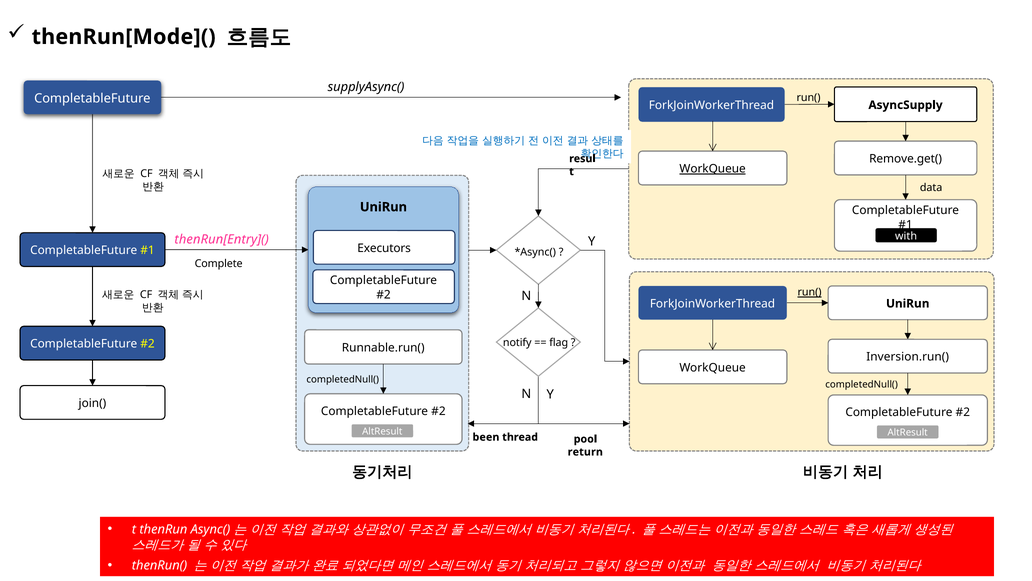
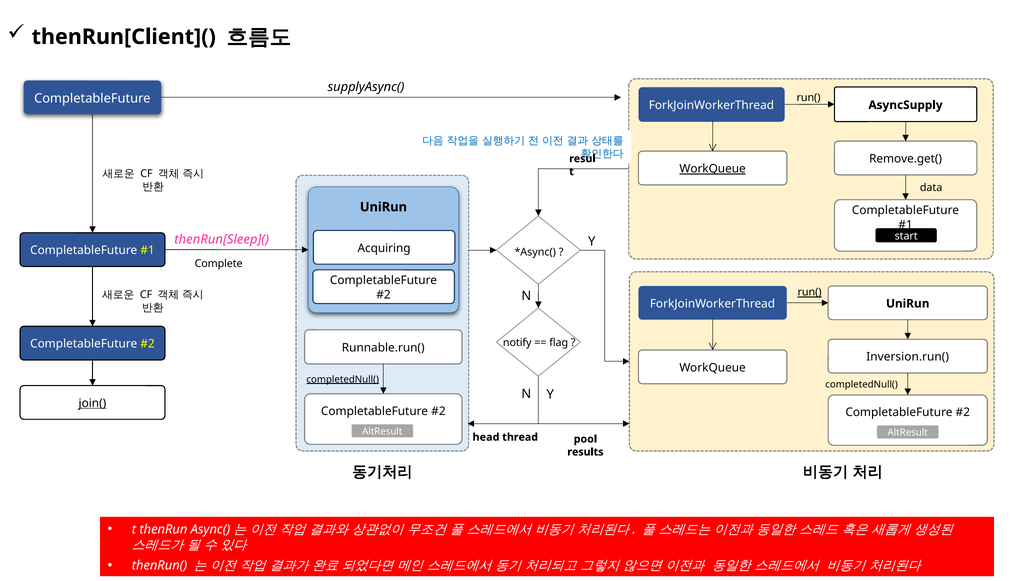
thenRun[Mode](: thenRun[Mode]( -> thenRun[Client]( (124, 37)
with: with -> start (906, 236)
thenRun[Entry](: thenRun[Entry]( -> thenRun[Sleep]( (222, 239)
Executors: Executors -> Acquiring (384, 248)
completedNull( underline: none -> present (343, 379)
join( underline: none -> present (92, 403)
been: been -> head (486, 437)
return: return -> results (585, 452)
